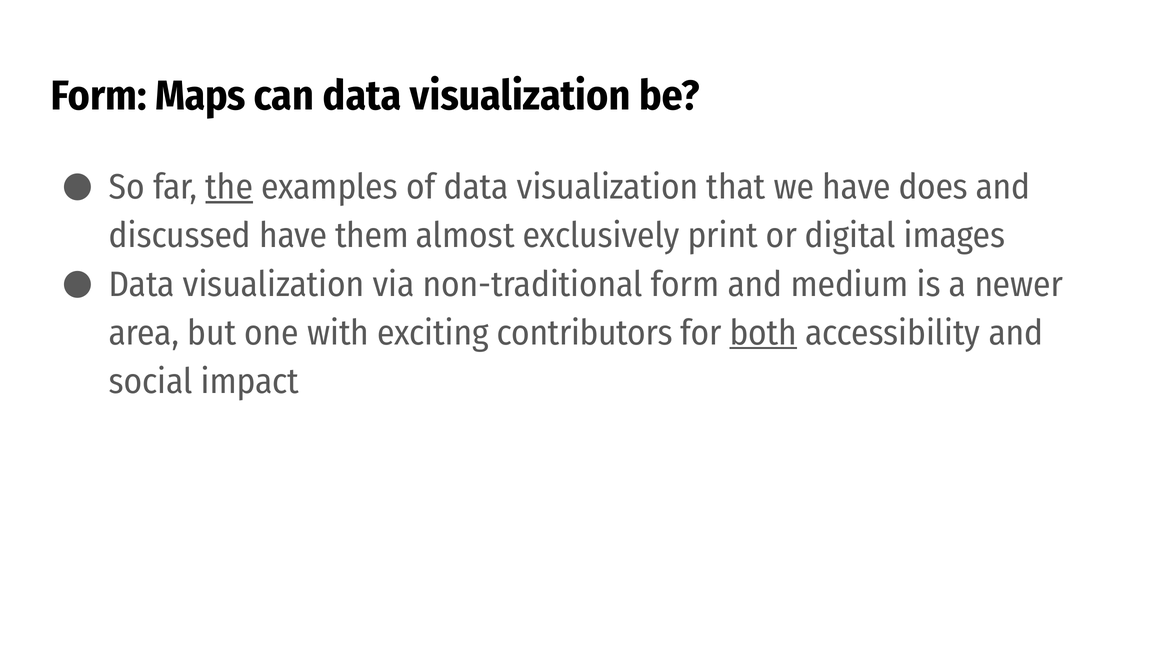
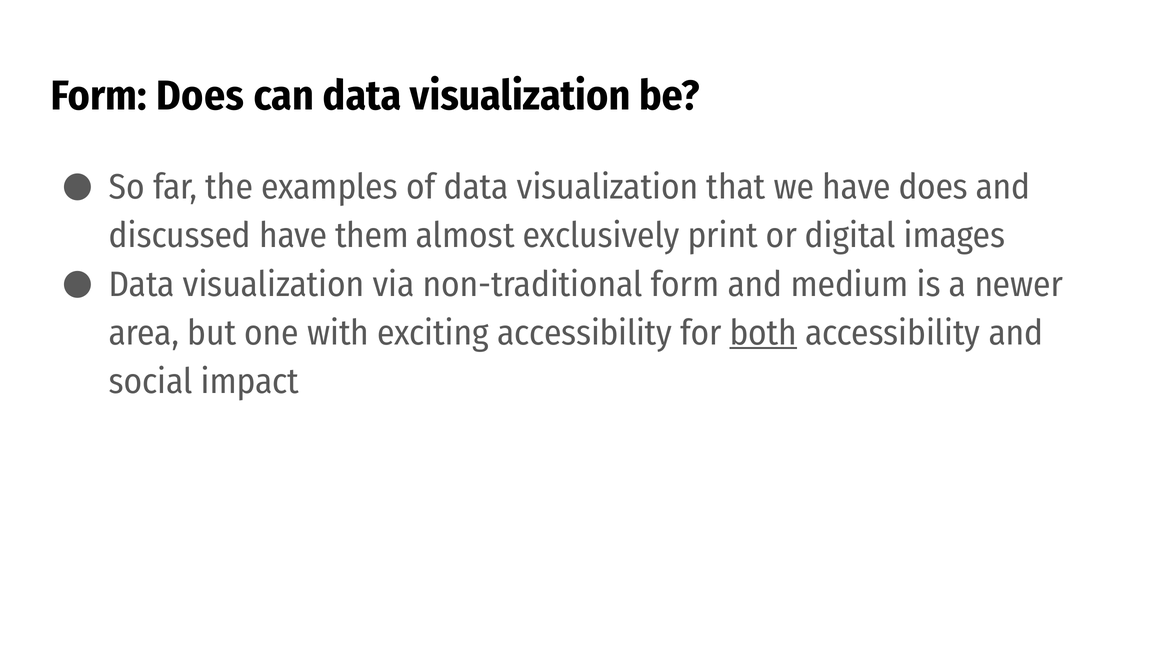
Form Maps: Maps -> Does (200, 96)
the underline: present -> none (229, 187)
exciting contributors: contributors -> accessibility (585, 333)
